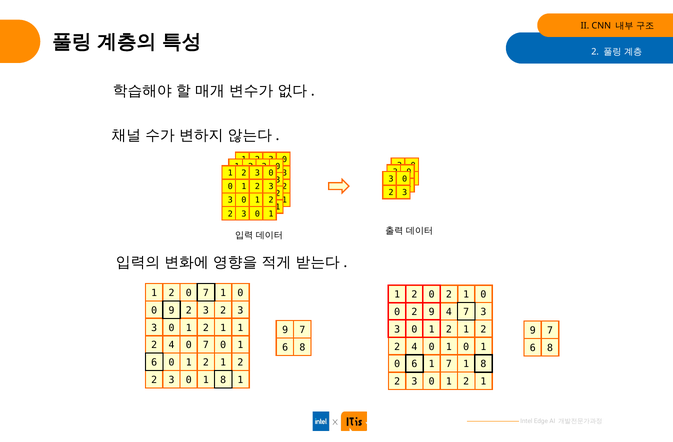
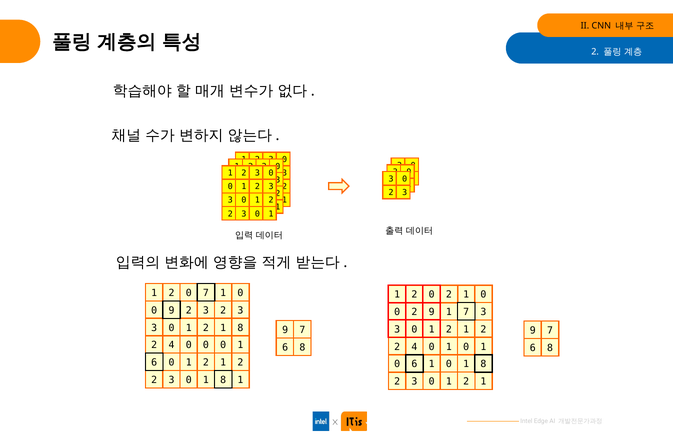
4: 4 -> 1 (449, 312)
2 1 1: 1 -> 8 (240, 328)
4 0 7: 7 -> 0 (206, 345)
7: 7 -> 0 (449, 364)
